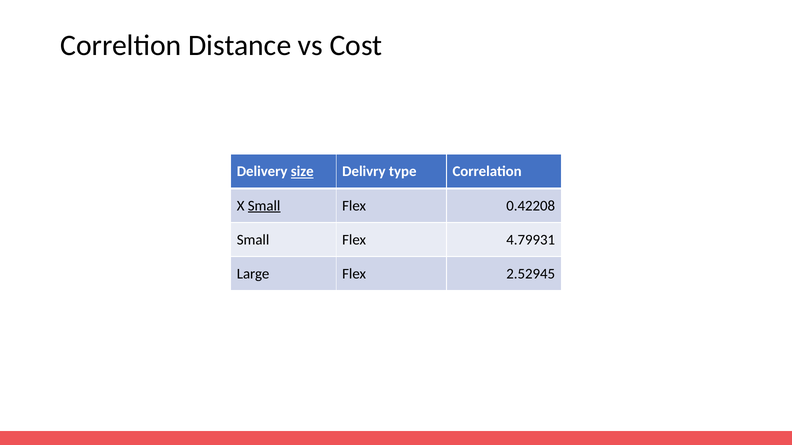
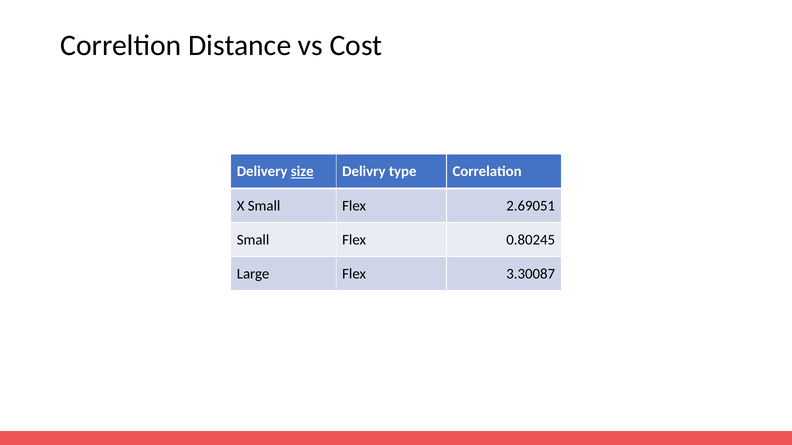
Small underline: present -> none (264, 206)
0.42208: 0.42208 -> 2.69051 (531, 206)
4.79931: 4.79931 -> 0.80245 (531, 240)
2.52945: 2.52945 -> 3.30087 (531, 274)
